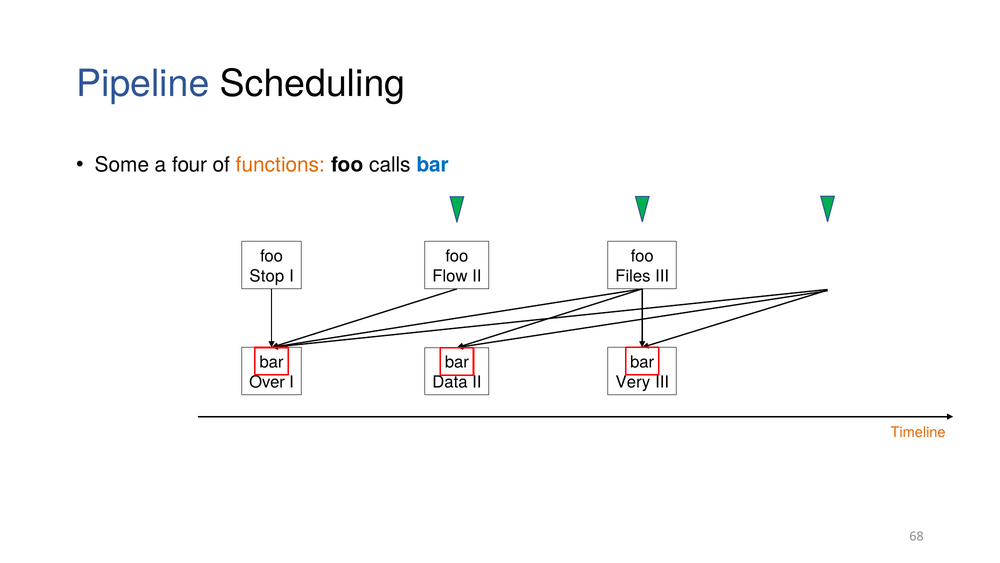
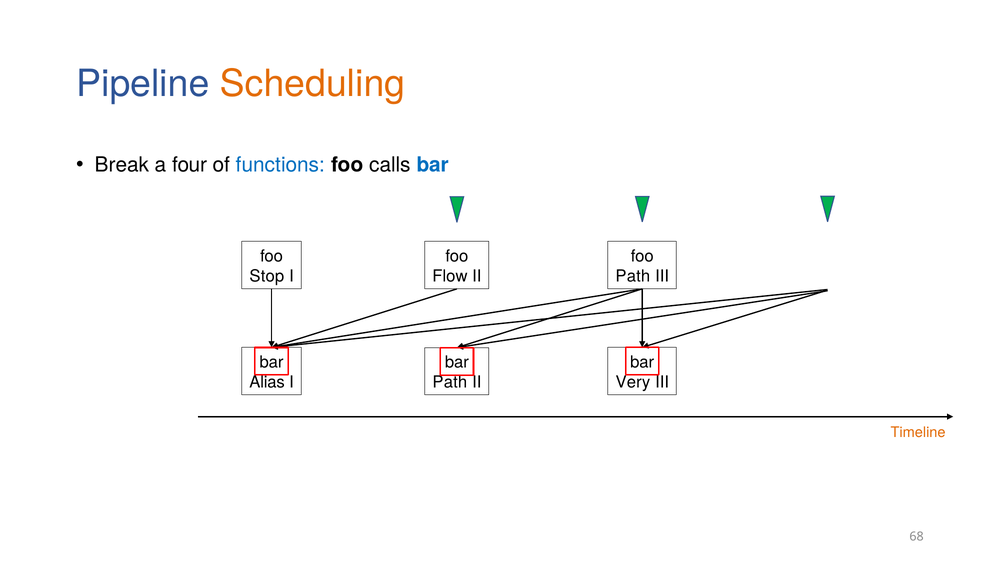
Scheduling colour: black -> orange (313, 84)
Some: Some -> Break (122, 165)
functions colour: orange -> blue (281, 165)
Files: Files -> Path (633, 276)
Over: Over -> Alias (267, 382)
Data: Data -> Path (450, 382)
